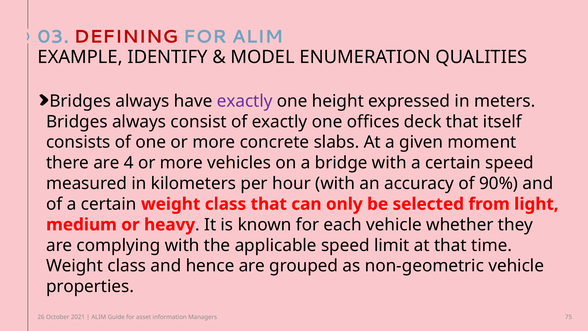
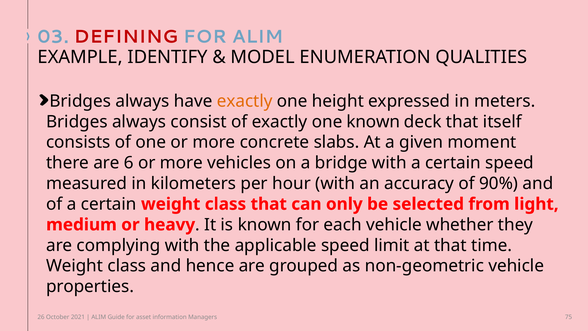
exactly colour: purple -> orange (245, 101)
one offices: offices -> known (373, 122)
4: 4 -> 6 (129, 163)
